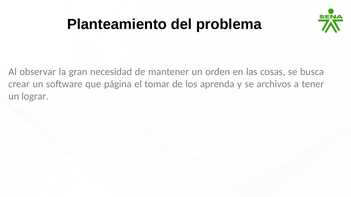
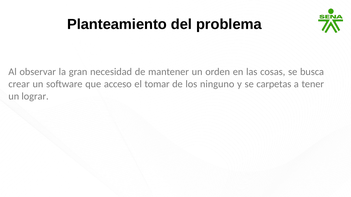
página: página -> acceso (118, 84)
aprenda: aprenda -> ninguno (217, 84)
archivos: archivos -> carpetas (274, 84)
